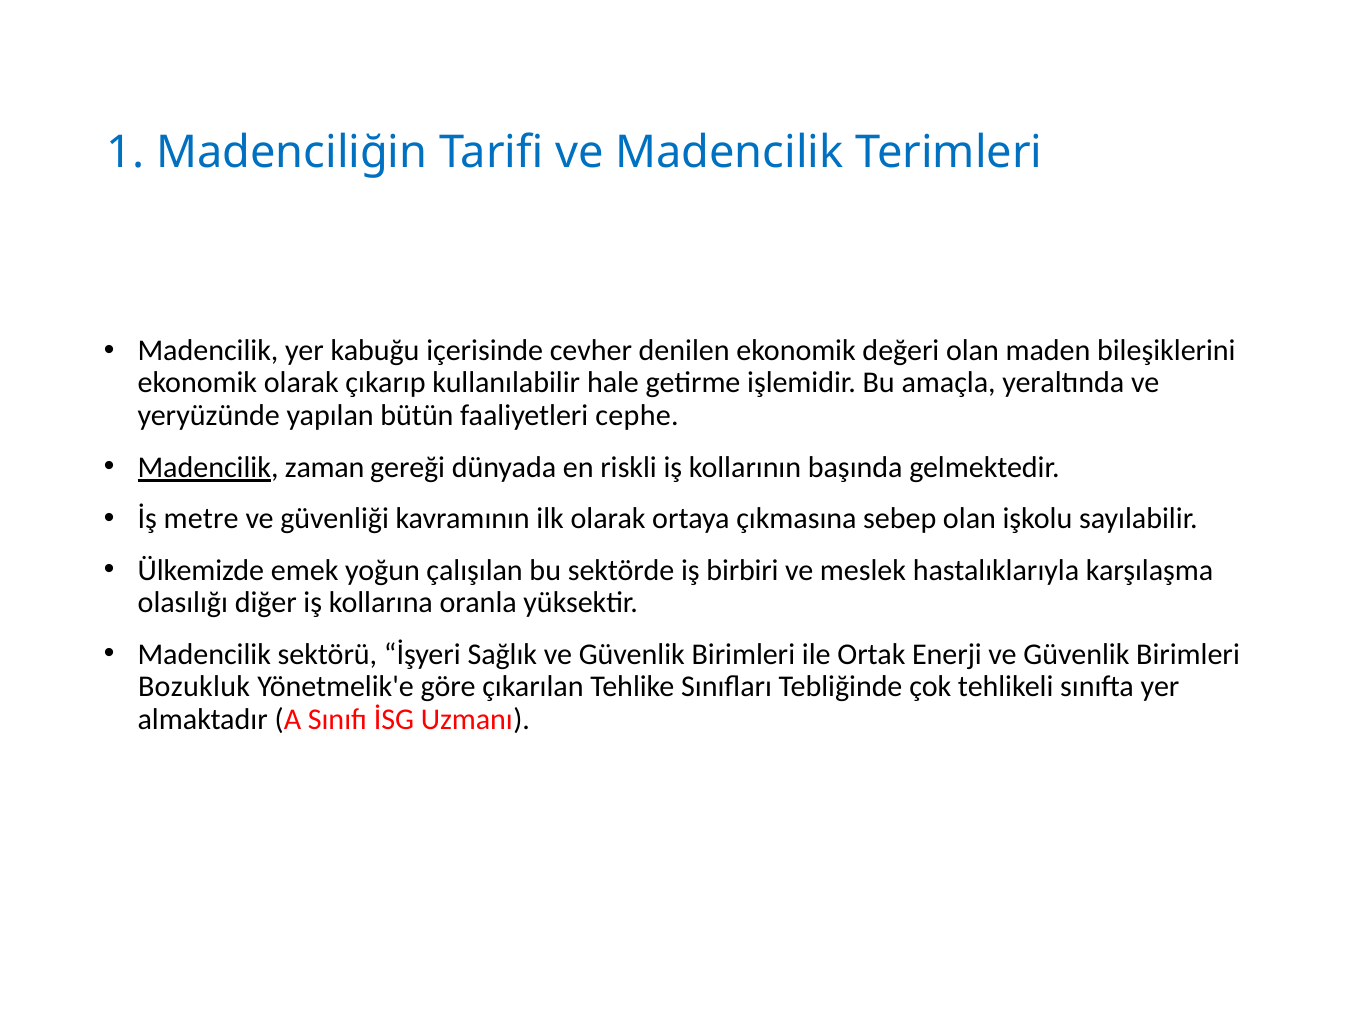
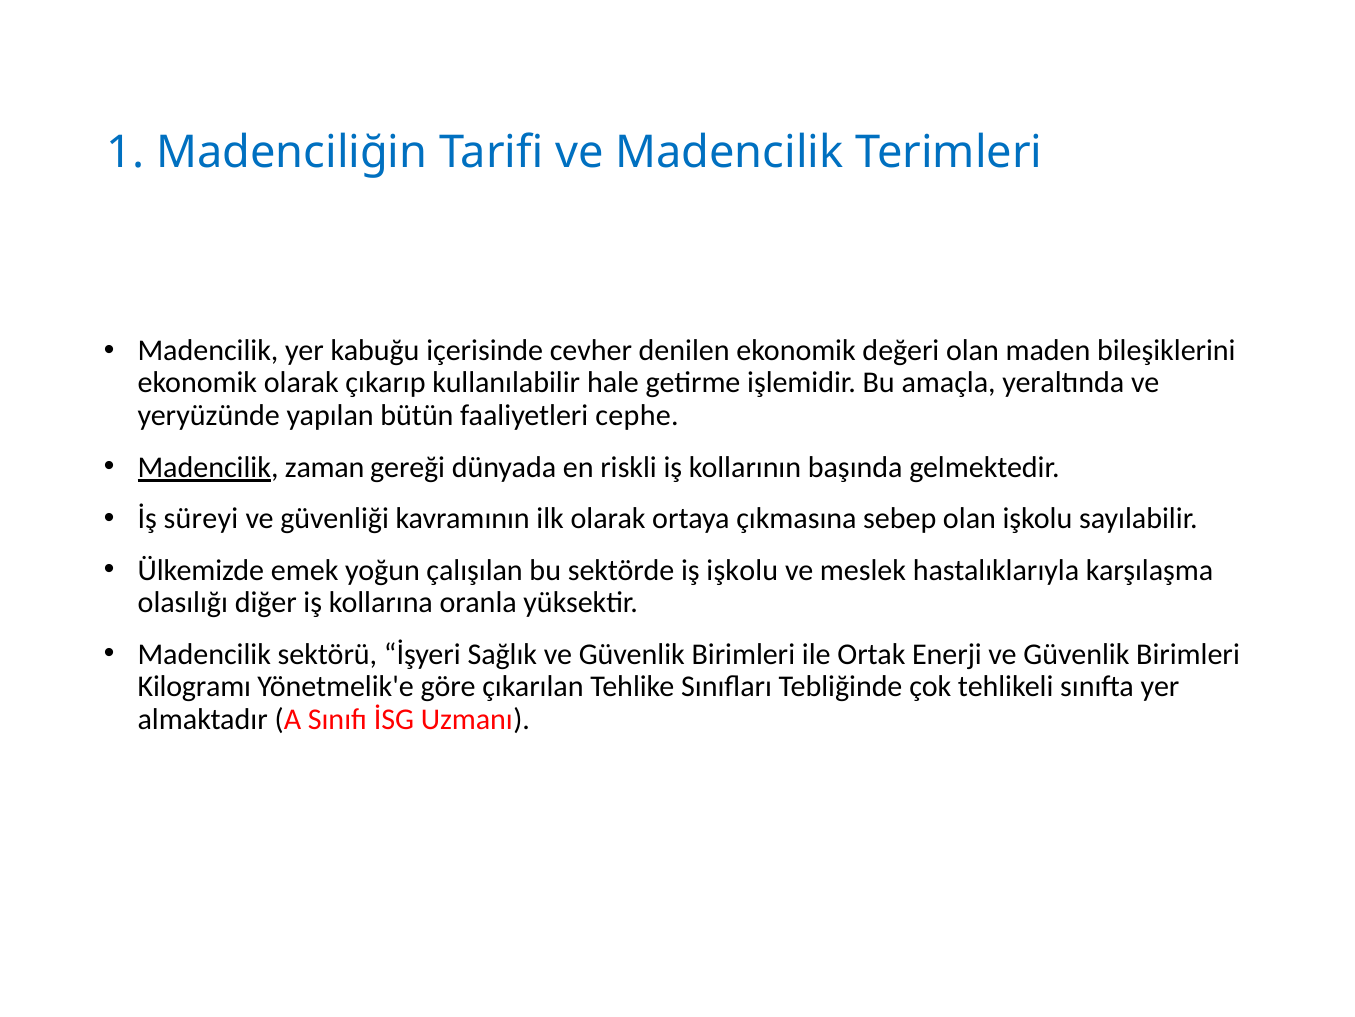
metre: metre -> süreyi (201, 519)
iş birbiri: birbiri -> işkolu (742, 570)
Bozukluk: Bozukluk -> Kilogramı (194, 686)
